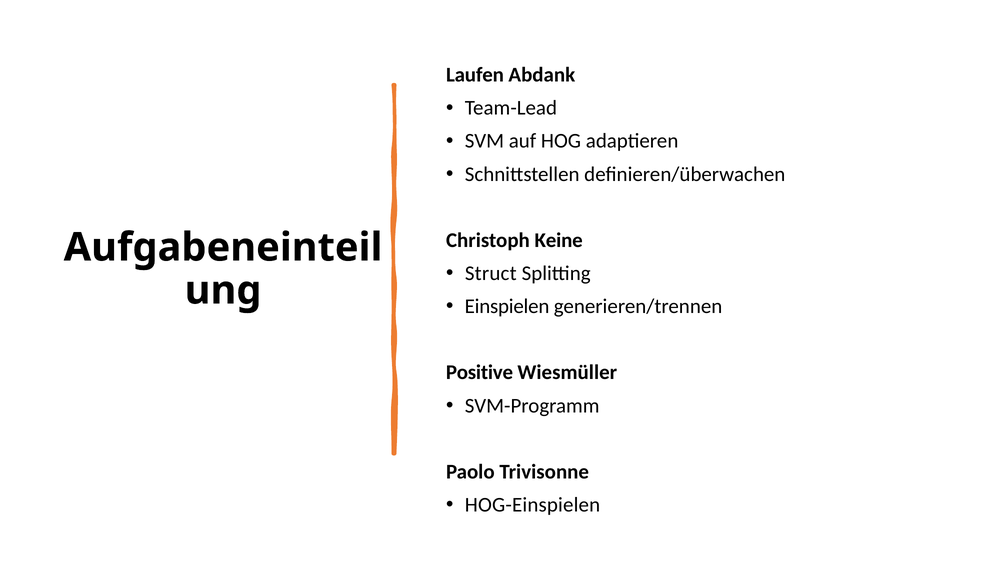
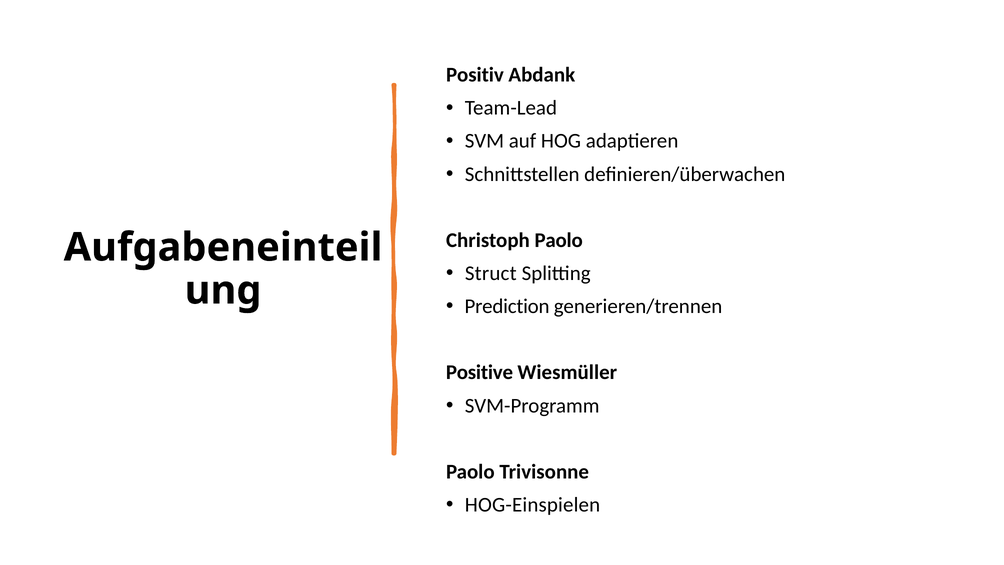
Laufen: Laufen -> Positiv (475, 75)
Christoph Keine: Keine -> Paolo (559, 240)
Einspielen: Einspielen -> Prediction (507, 306)
